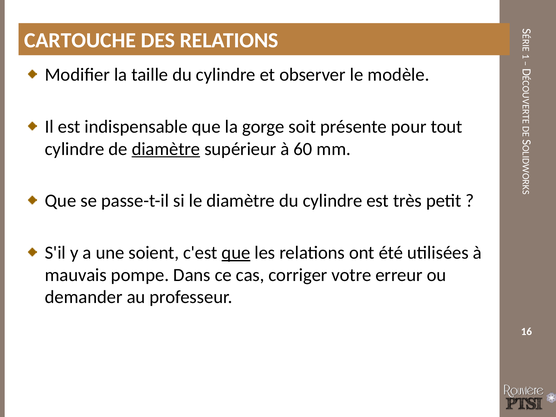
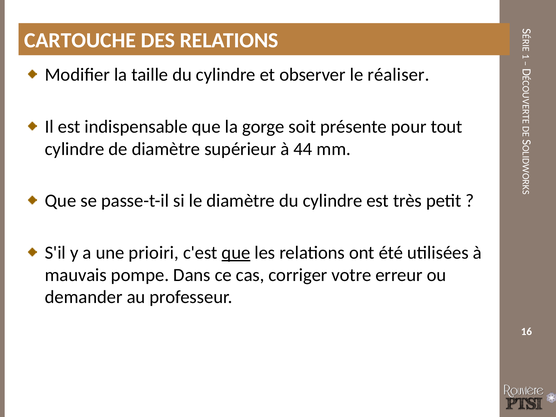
modèle: modèle -> réaliser (398, 75)
diamètre underline: present -> none (166, 149)
60: 60 -> 44 (303, 149)
soient: soient -> prioiri (154, 253)
